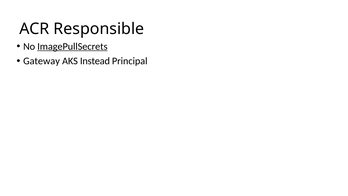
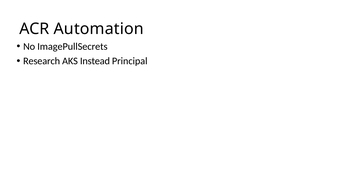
Responsible: Responsible -> Automation (99, 29)
ImagePullSecrets underline: present -> none (72, 46)
Gateway: Gateway -> Research (42, 61)
